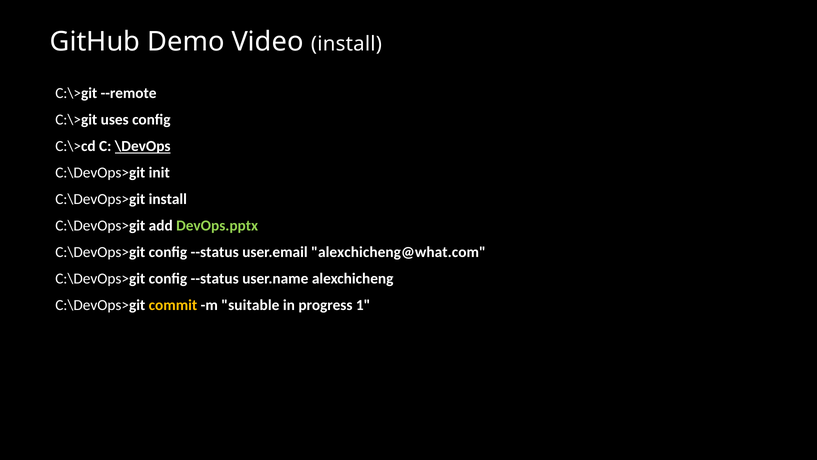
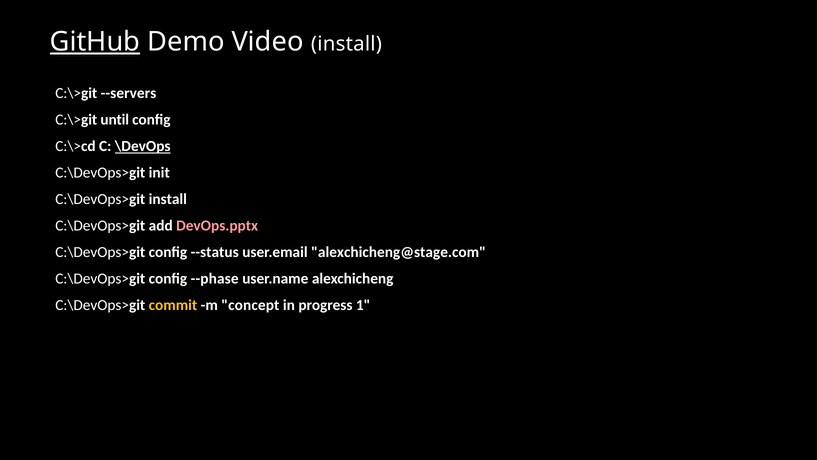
GitHub underline: none -> present (95, 42)
--remote: --remote -> --servers (129, 93)
uses: uses -> until (115, 120)
DevOps.pptx colour: light green -> pink (217, 225)
alexchicheng@what.com: alexchicheng@what.com -> alexchicheng@stage.com (399, 252)
--status: --status -> --phase (215, 278)
suitable: suitable -> concept (250, 305)
